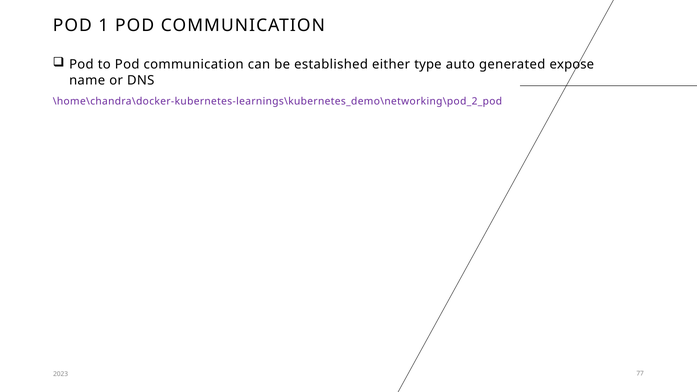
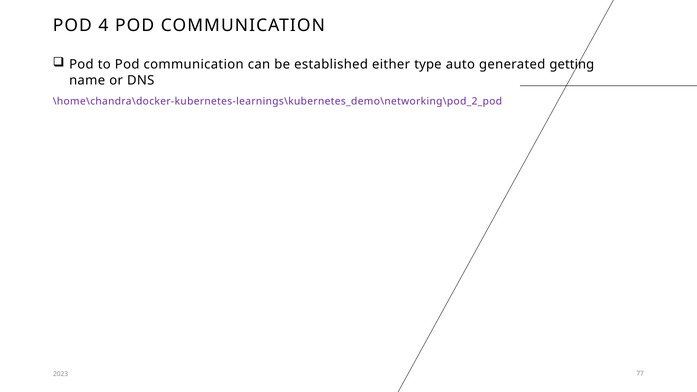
1: 1 -> 4 (103, 25)
expose: expose -> getting (572, 65)
